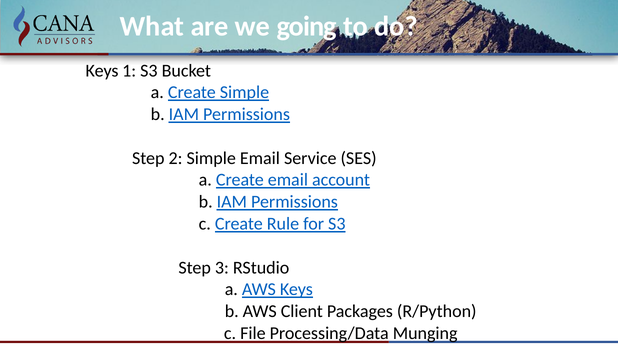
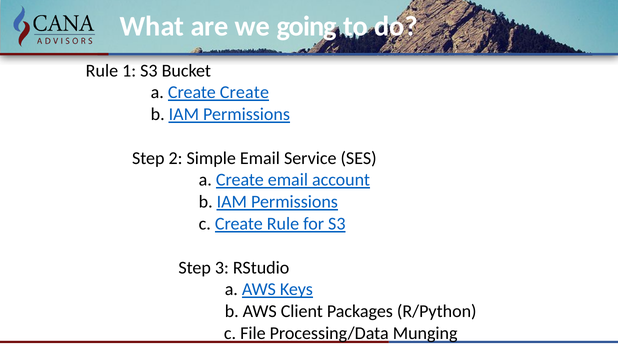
Keys: Keys -> Rule (102, 71)
Create Simple: Simple -> Create (244, 92)
